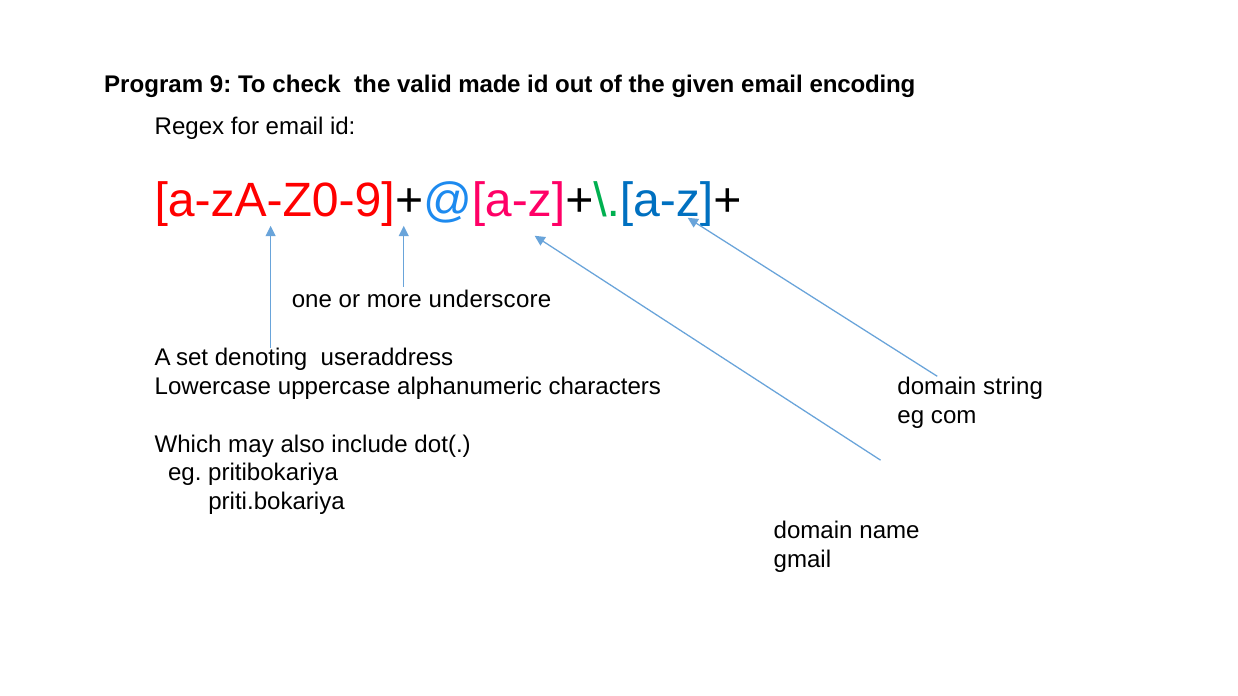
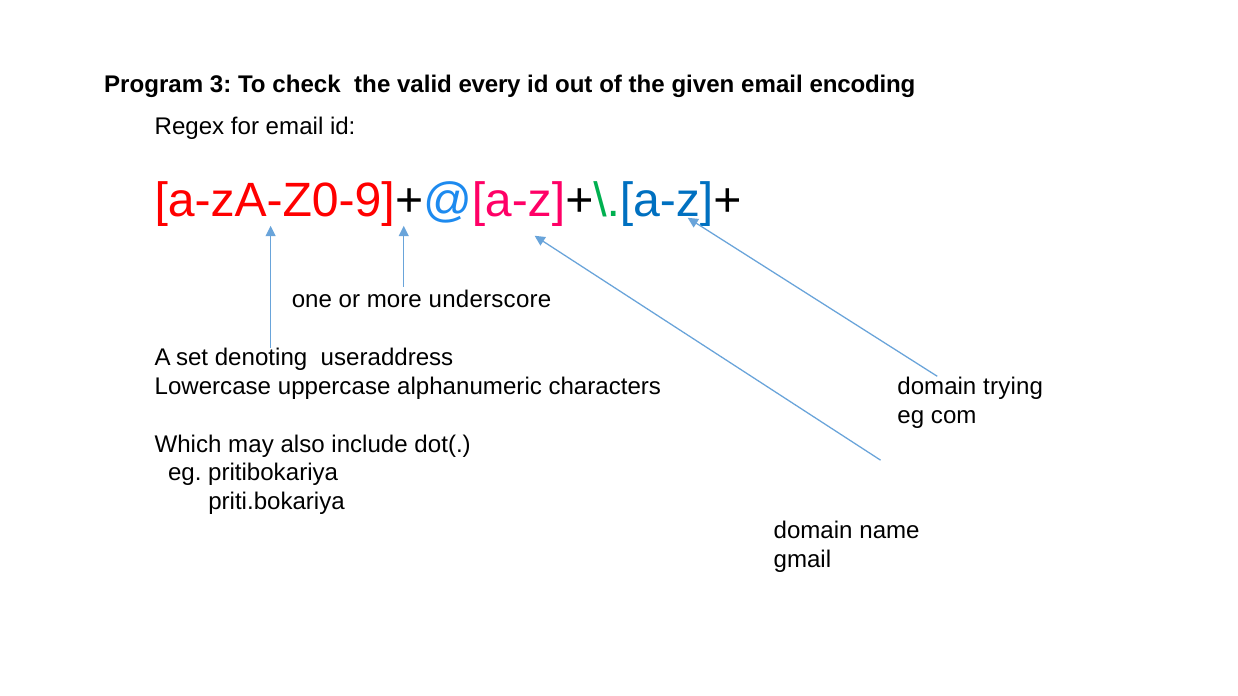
9: 9 -> 3 (221, 85)
made: made -> every (490, 85)
string: string -> trying (1013, 387)
